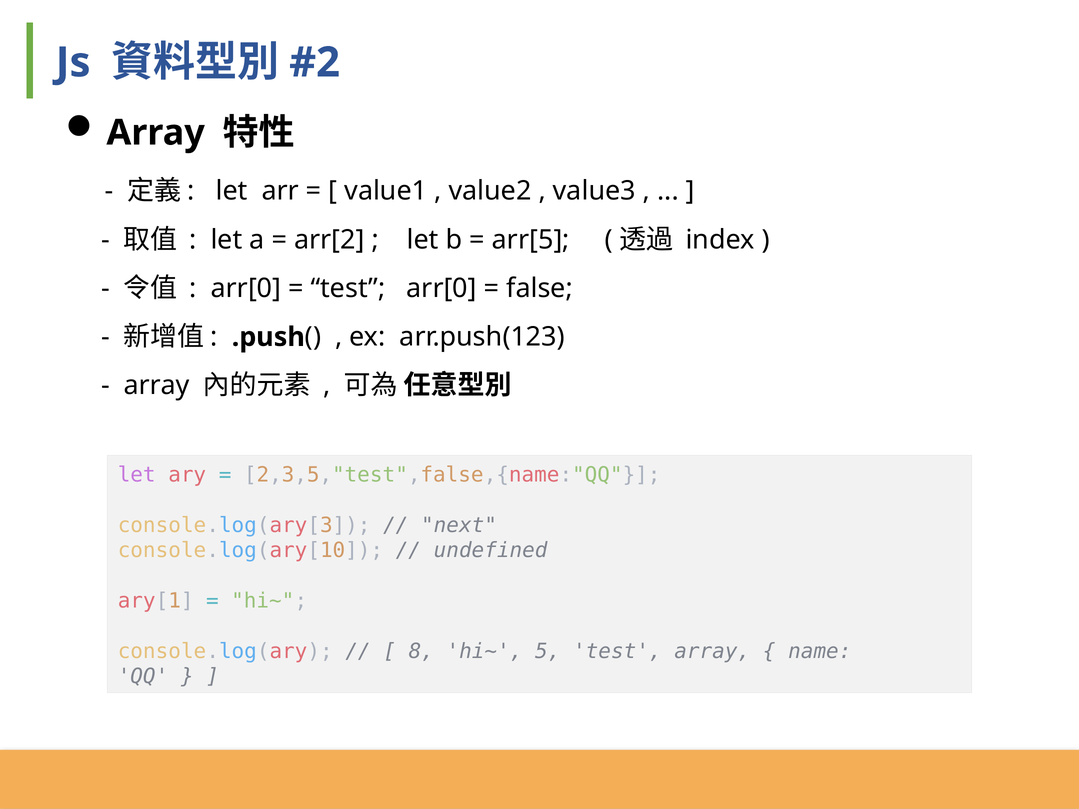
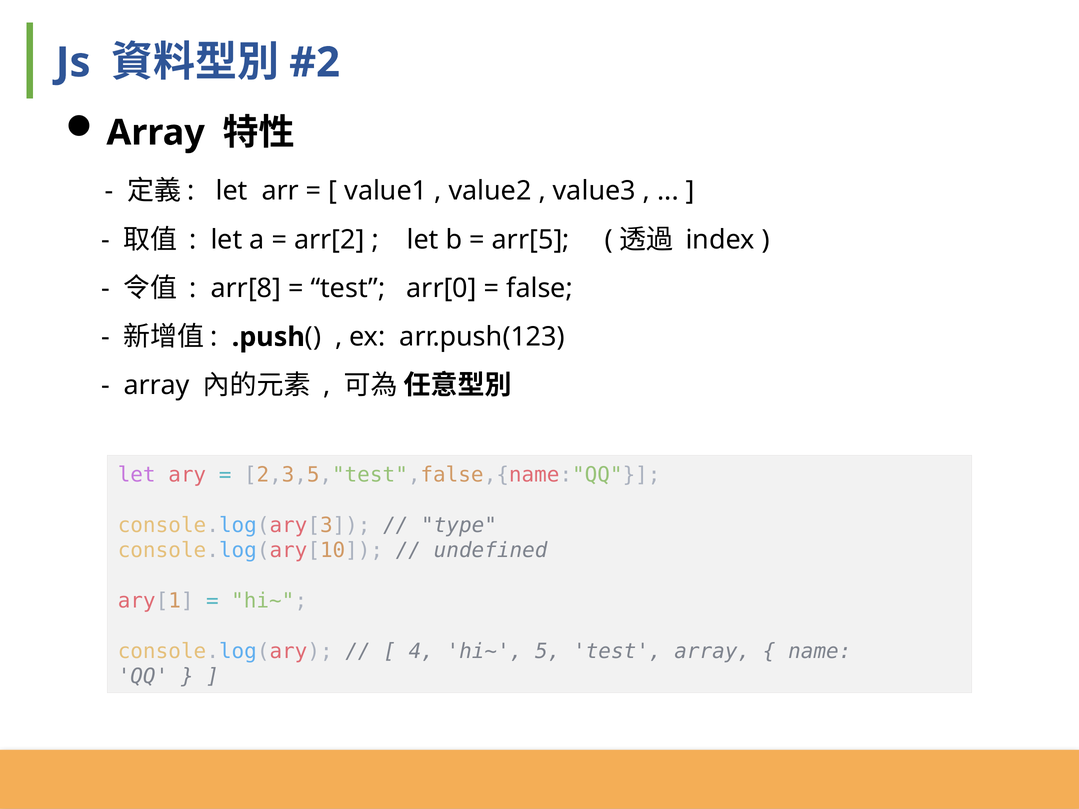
arr[0: arr[0 -> arr[8 (246, 289)
next: next -> type (459, 525)
8: 8 -> 4 (421, 651)
